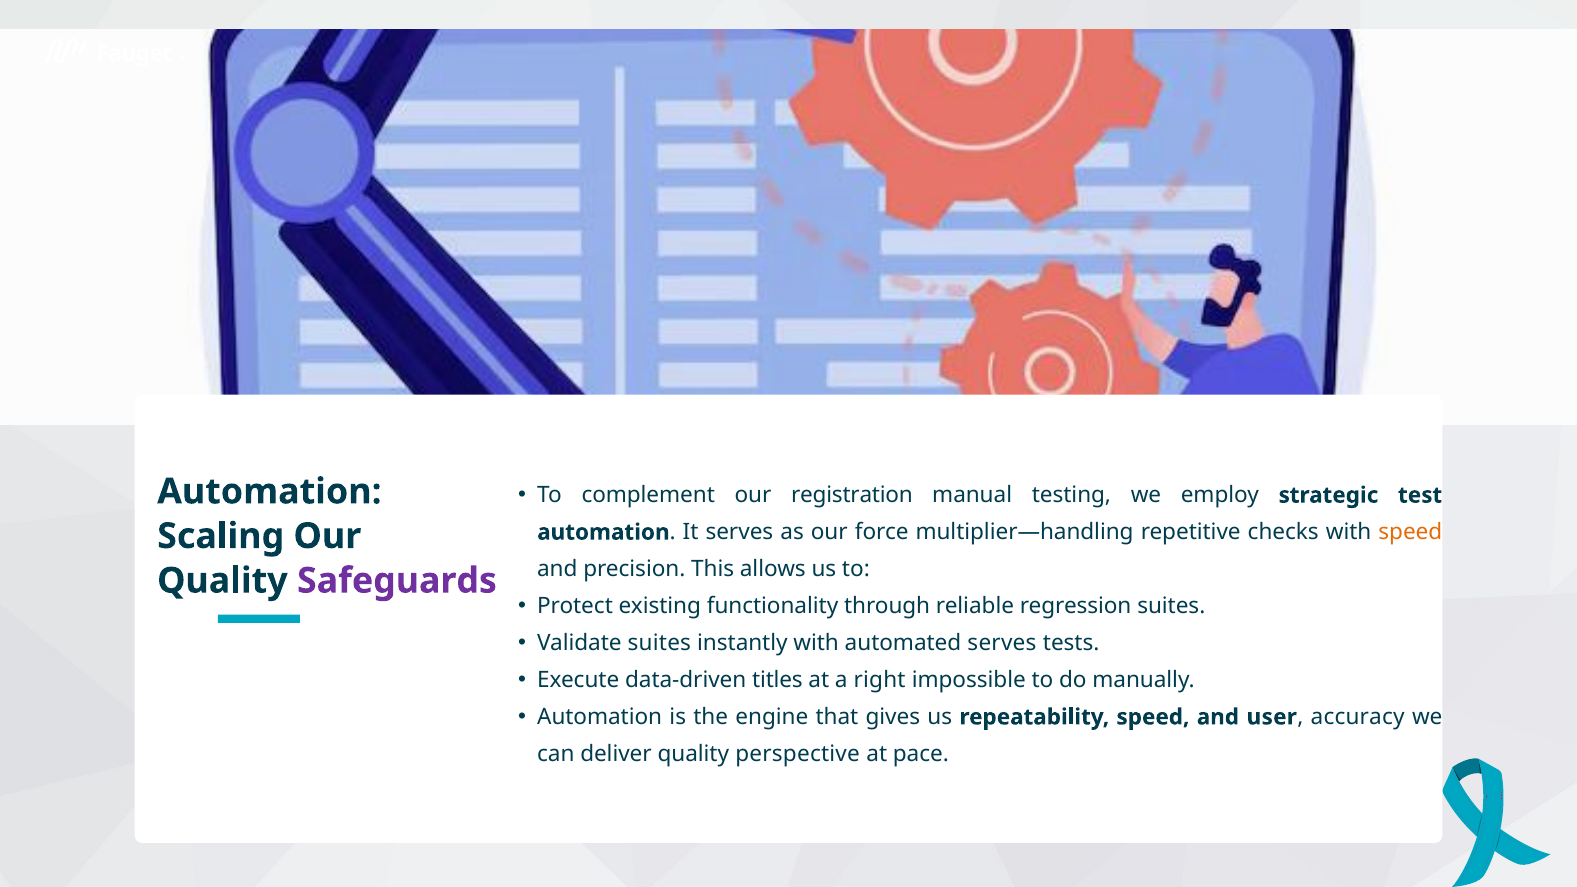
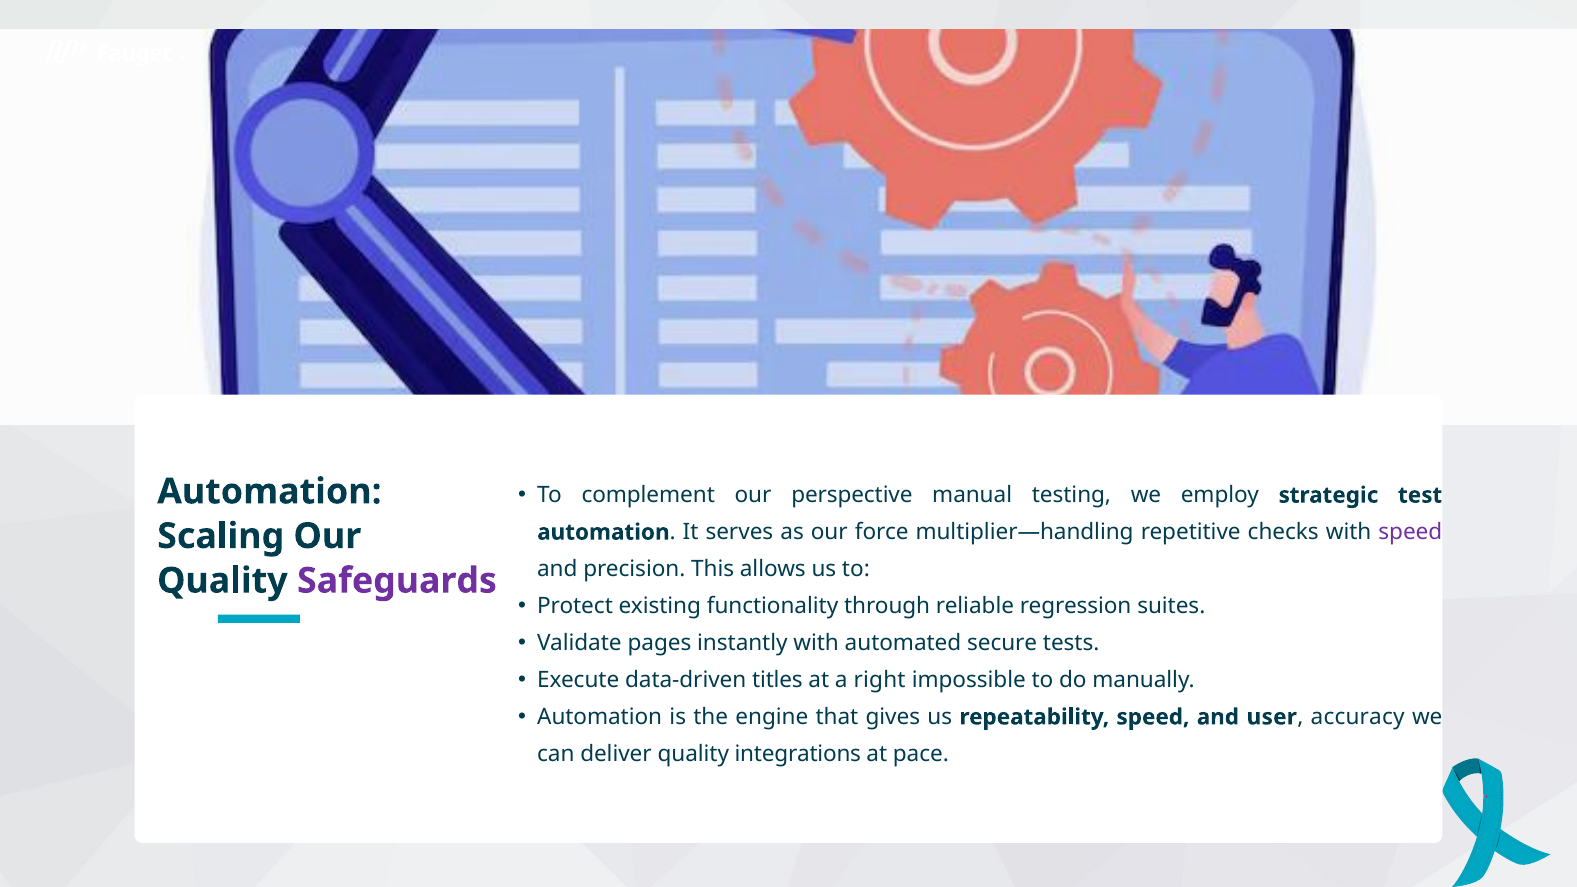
registration: registration -> perspective (852, 495)
speed colour: orange -> purple (1410, 532)
Validate suites: suites -> pages (659, 643)
automated serves: serves -> secure (1002, 643)
perspective: perspective -> integrations (798, 754)
